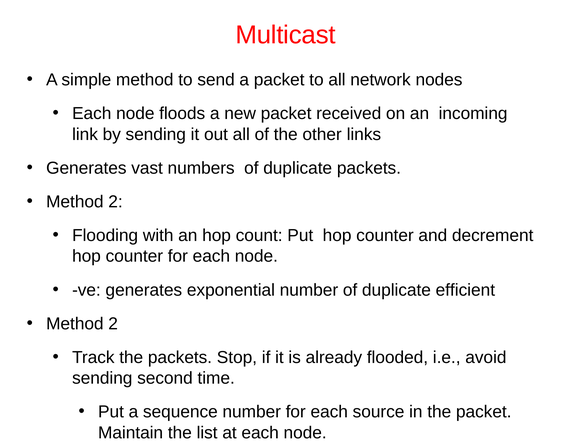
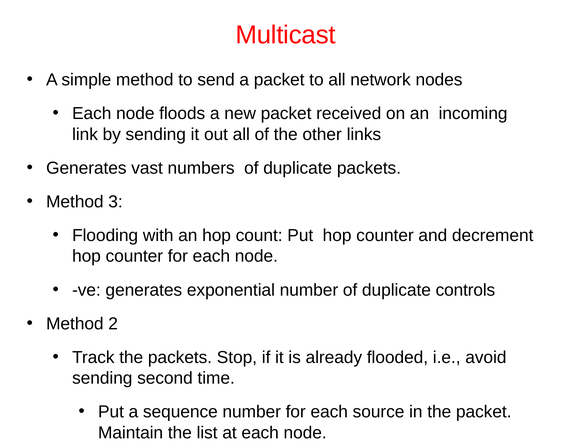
2: 2 -> 3 (116, 202)
efficient: efficient -> controls (465, 290)
